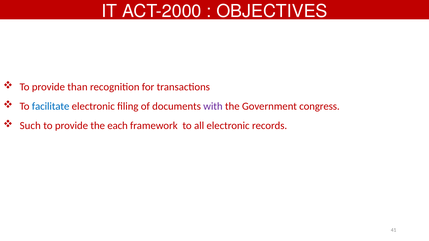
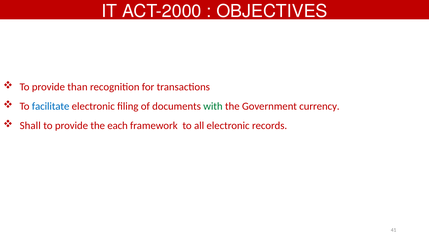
with colour: purple -> green (213, 106)
congress: congress -> currency (319, 106)
Such: Such -> Shall (30, 126)
